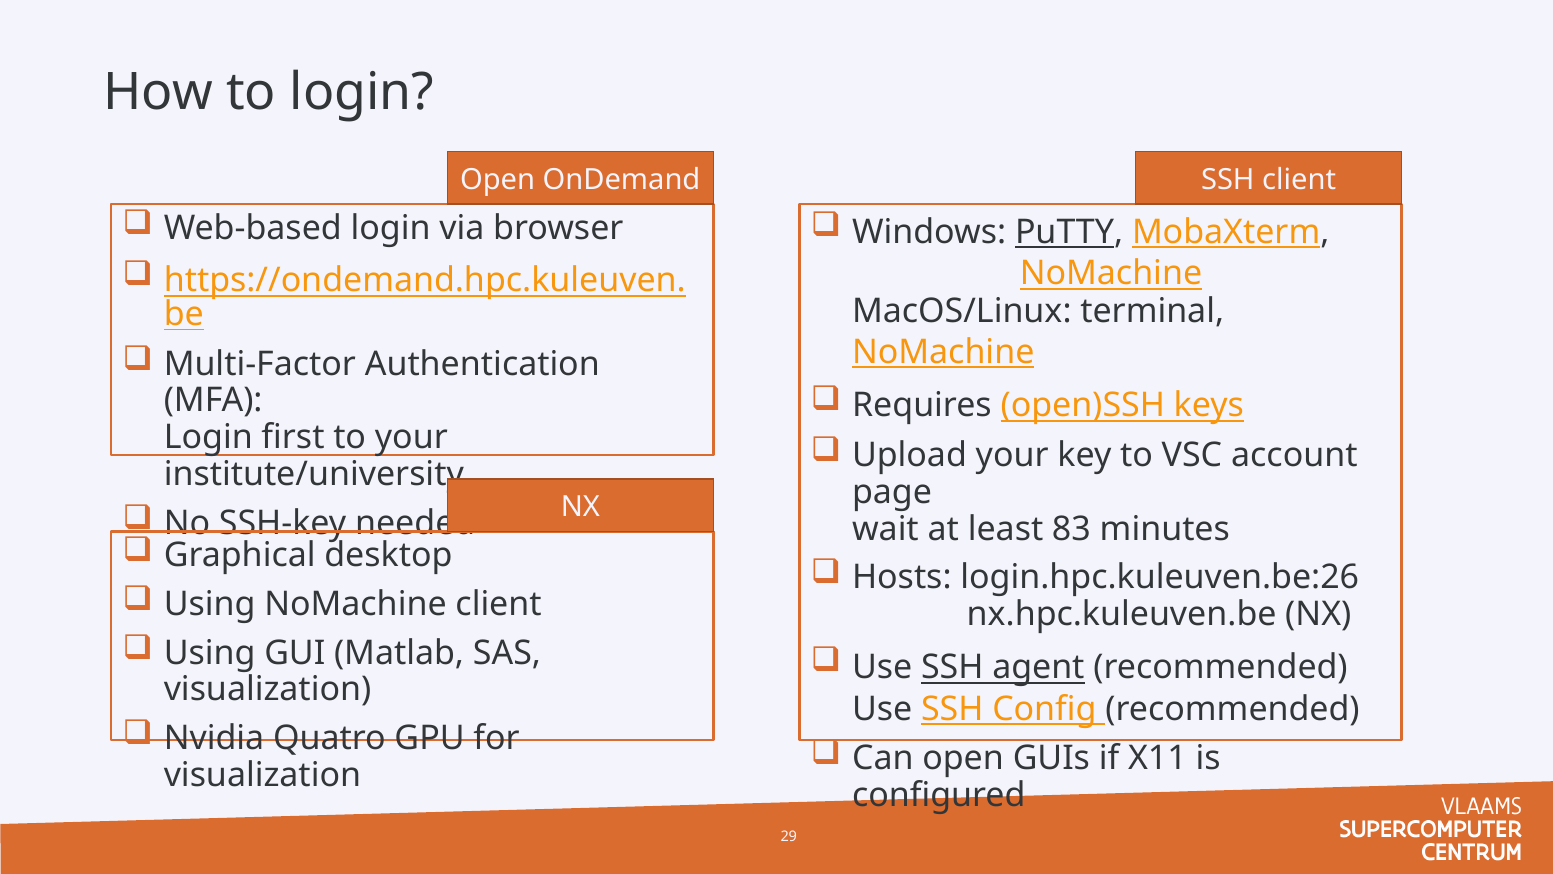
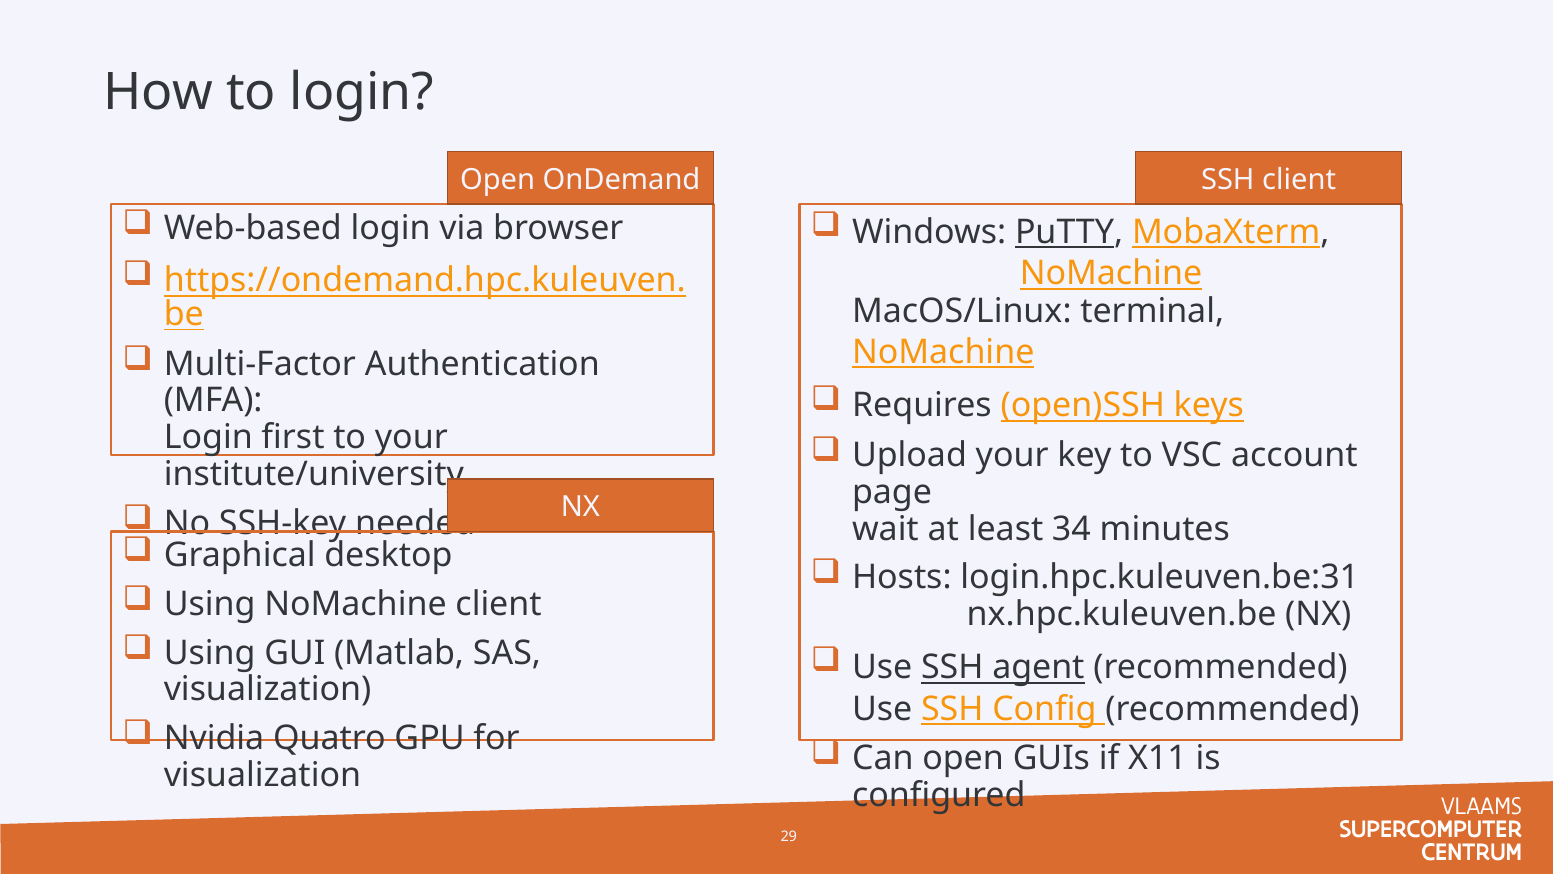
83: 83 -> 34 (1071, 529)
login.hpc.kuleuven.be:26: login.hpc.kuleuven.be:26 -> login.hpc.kuleuven.be:31 (1160, 577)
